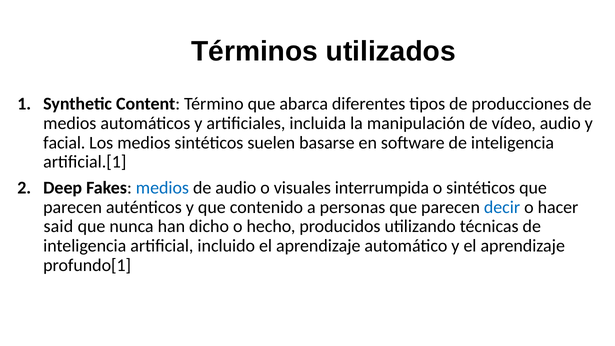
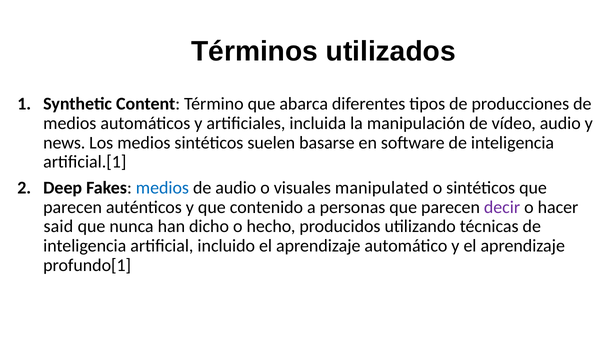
facial: facial -> news (64, 143)
interrumpida: interrumpida -> manipulated (382, 188)
decir colour: blue -> purple (502, 207)
